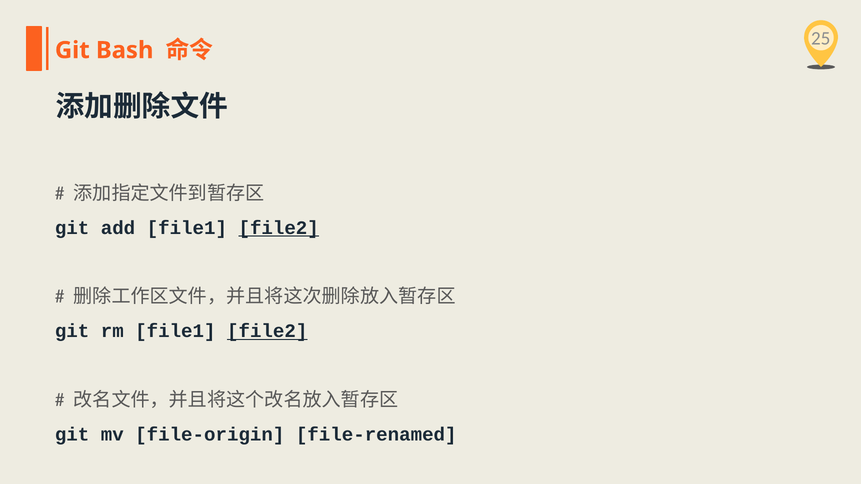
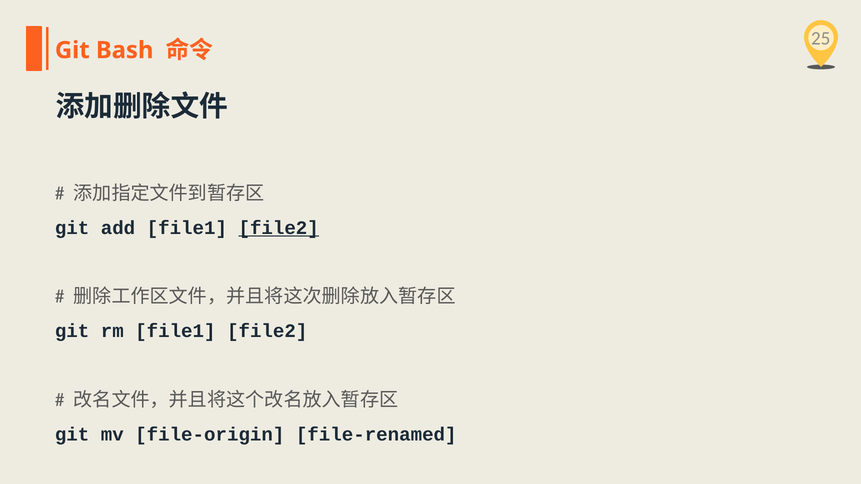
file2 underline: present -> none (267, 331)
